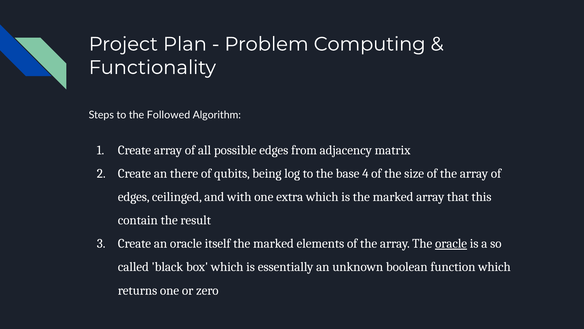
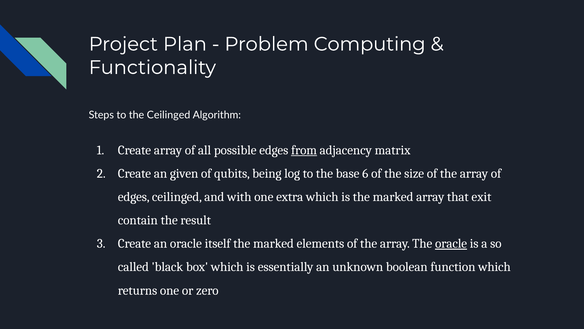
the Followed: Followed -> Ceilinged (169, 115)
from underline: none -> present (304, 150)
there: there -> given (184, 173)
4: 4 -> 6 (365, 173)
this: this -> exit (481, 197)
